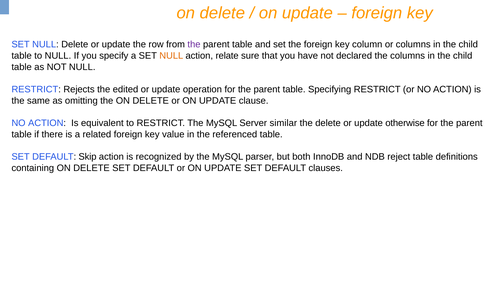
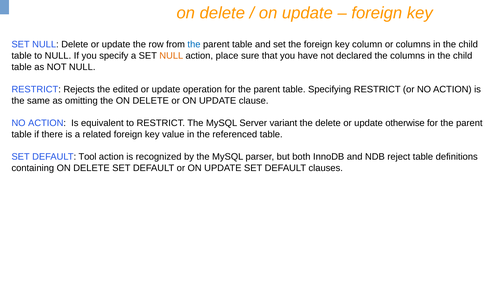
the colour: purple -> blue (194, 44)
relate: relate -> place (227, 56)
similar: similar -> variant (283, 123)
Skip: Skip -> Tool (88, 157)
